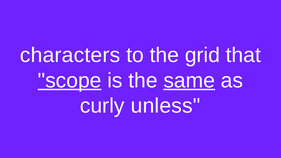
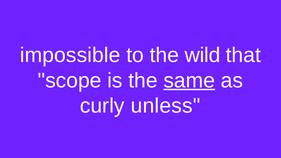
characters: characters -> impossible (70, 55)
grid: grid -> wild (202, 55)
scope underline: present -> none (70, 80)
